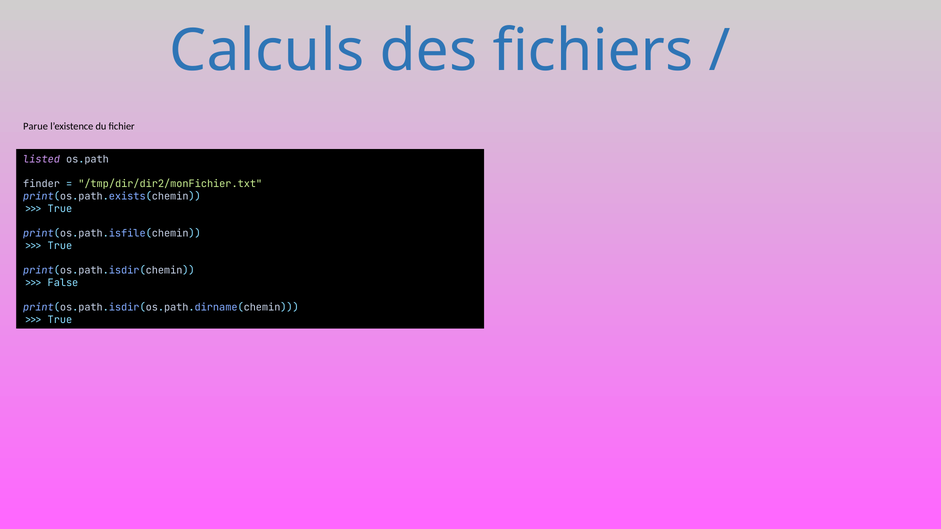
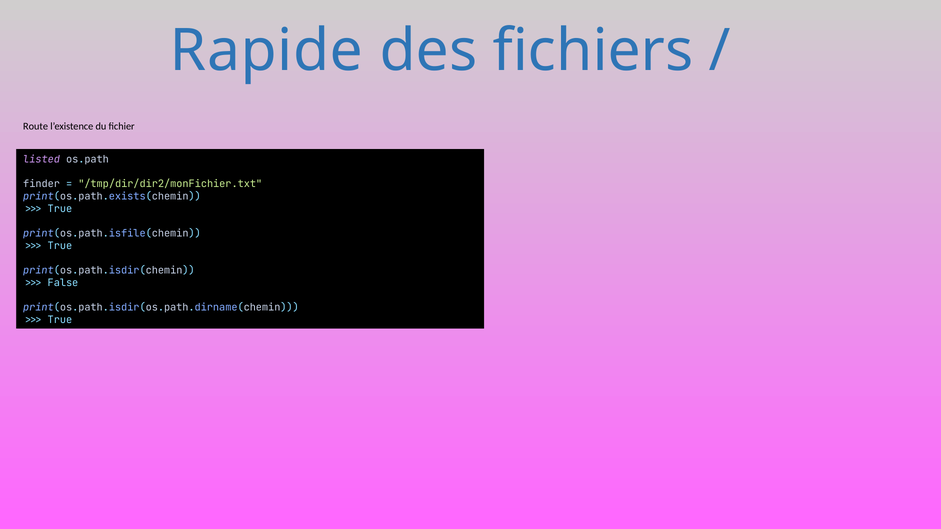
Calculs: Calculs -> Rapide (267, 51)
Parue: Parue -> Route (36, 127)
